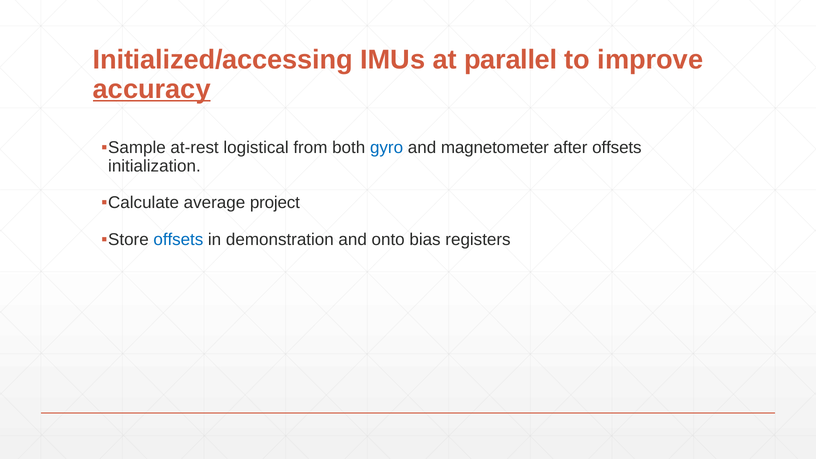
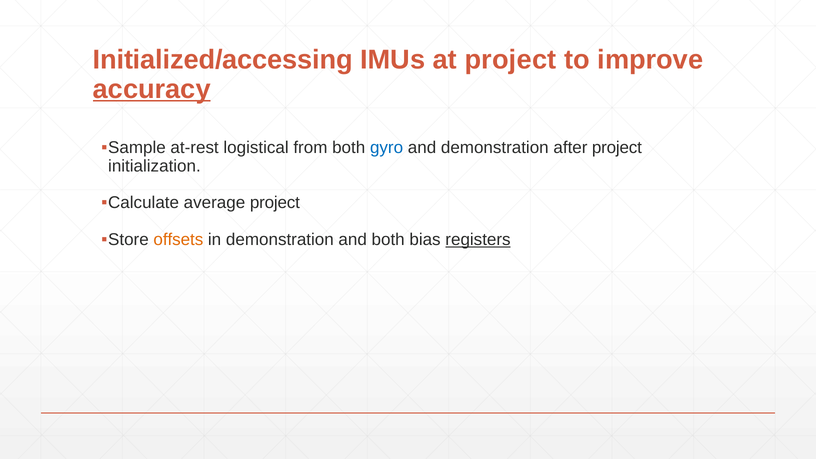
at parallel: parallel -> project (511, 60)
and magnetometer: magnetometer -> demonstration (495, 148)
after offsets: offsets -> project (617, 148)
offsets colour: blue -> orange (178, 240)
and onto: onto -> both (388, 240)
registers underline: none -> present (478, 240)
